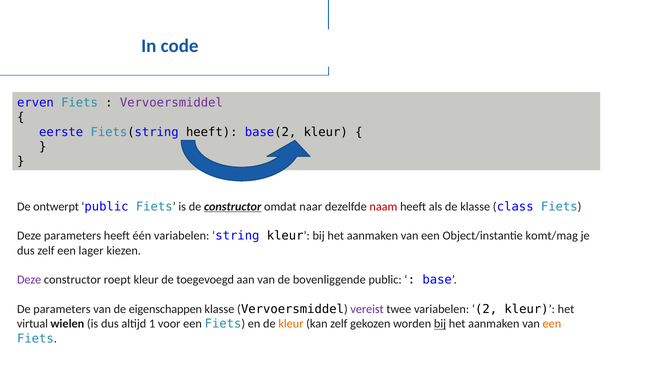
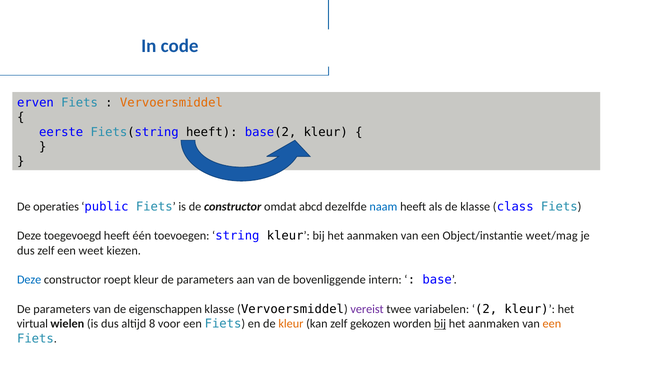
Vervoersmiddel colour: purple -> orange (171, 103)
ontwerpt: ontwerpt -> operaties (56, 206)
constructor underline: present -> none (233, 206)
naar: naar -> abcd (311, 206)
naam colour: red -> blue (383, 206)
Deze parameters: parameters -> toegevoegd (73, 236)
één variabelen: variabelen -> toevoegen (182, 236)
komt/mag: komt/mag -> weet/mag (552, 236)
lager: lager -> weet (91, 250)
Deze colour: purple -> blue (29, 280)
toegevoegd: toegevoegd -> parameters (205, 280)
bovenliggende public: public -> intern (385, 280)
1: 1 -> 8 (152, 324)
